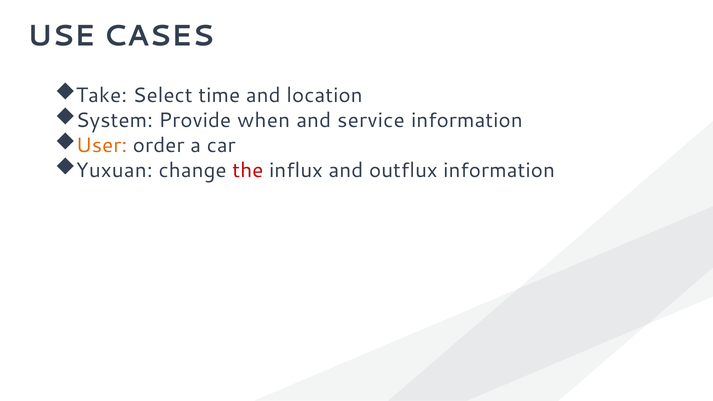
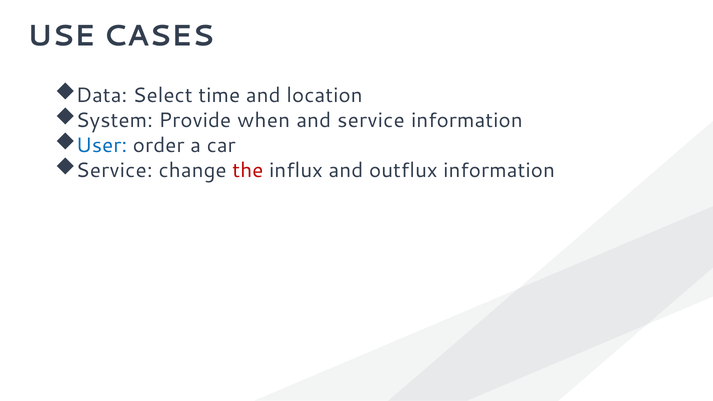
Take: Take -> Data (101, 95)
User colour: orange -> blue (101, 145)
Yuxuan: Yuxuan -> Service (114, 170)
